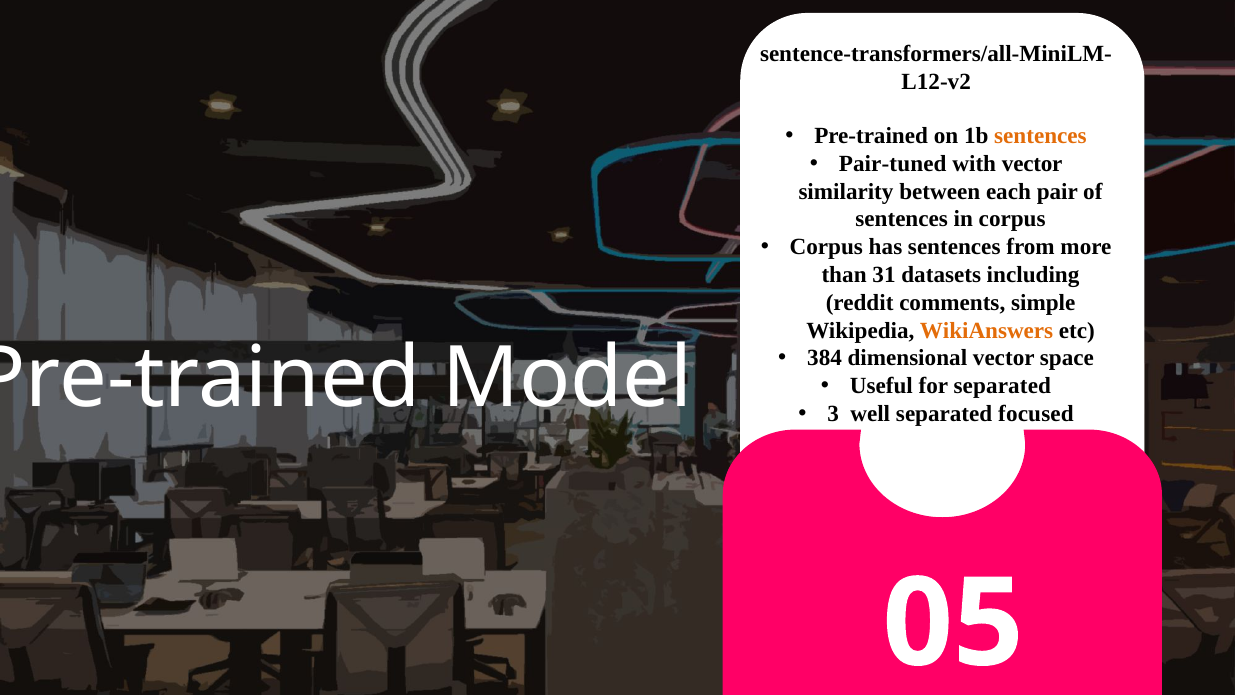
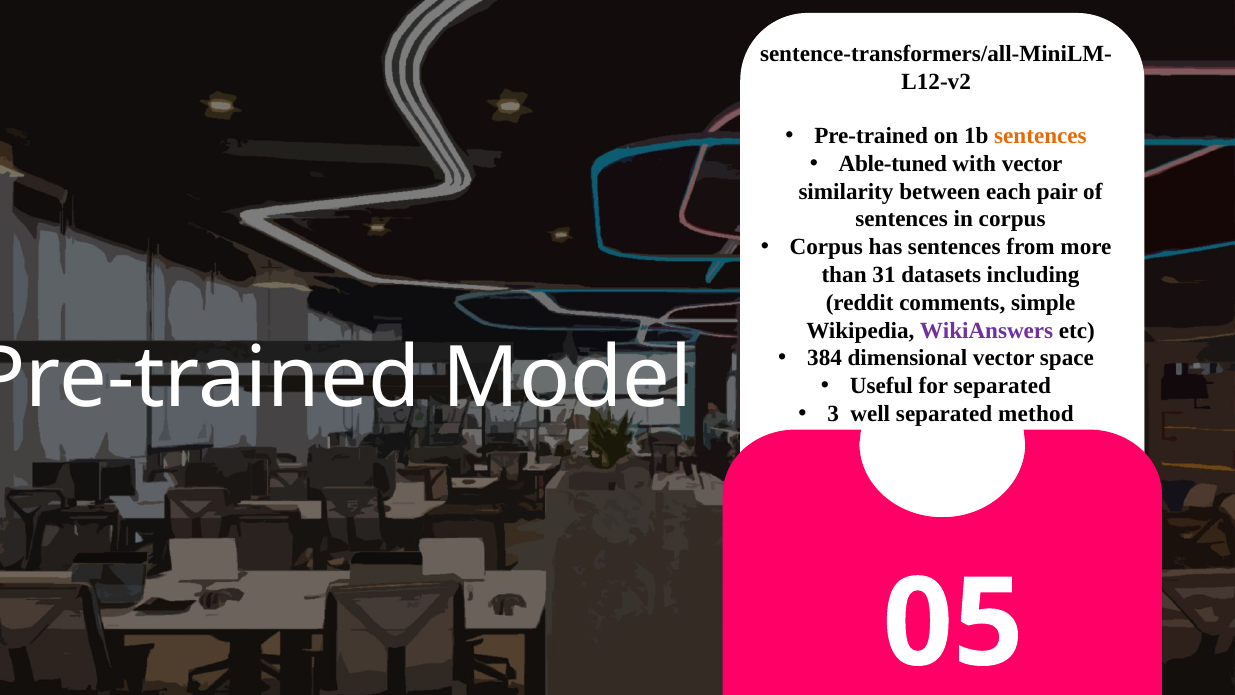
Pair-tuned: Pair-tuned -> Able-tuned (893, 164)
WikiAnswers colour: orange -> purple (986, 330)
focused: focused -> method (1036, 414)
